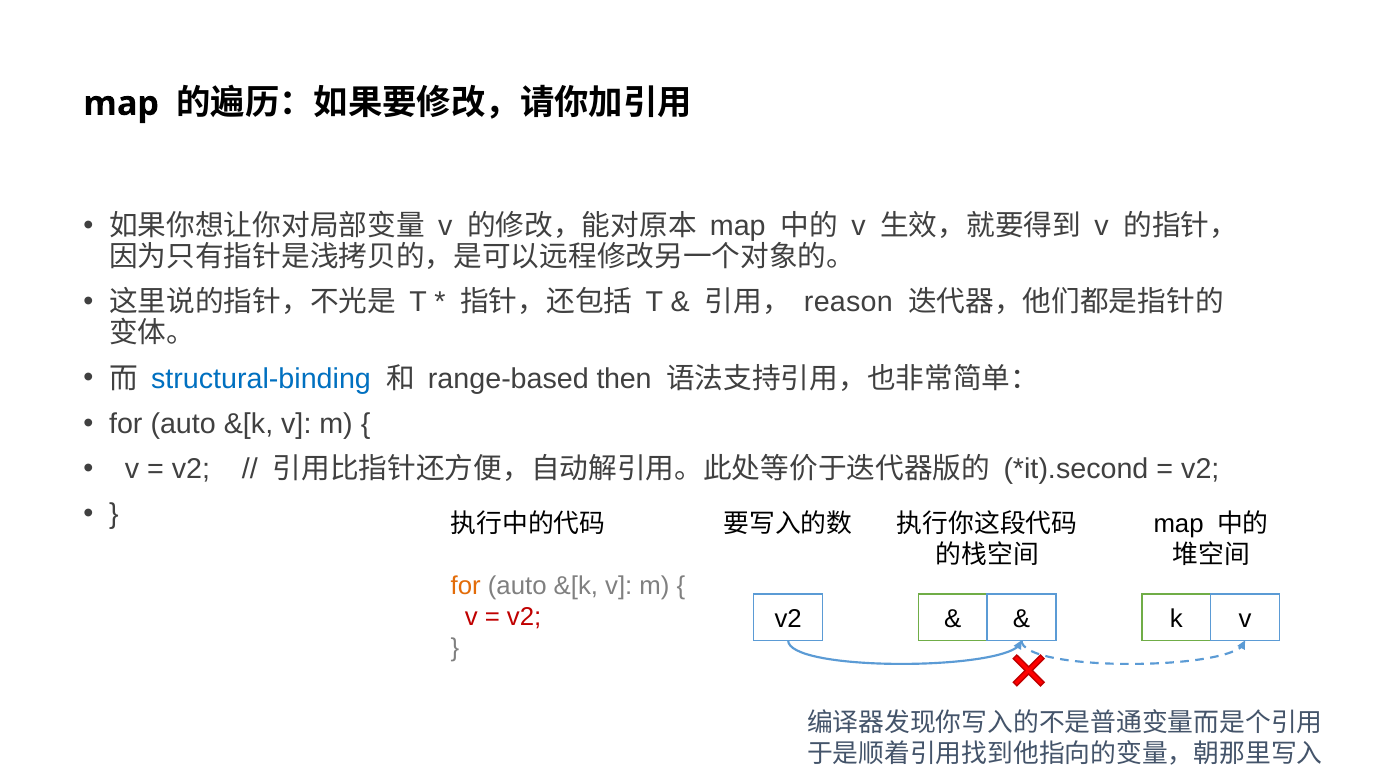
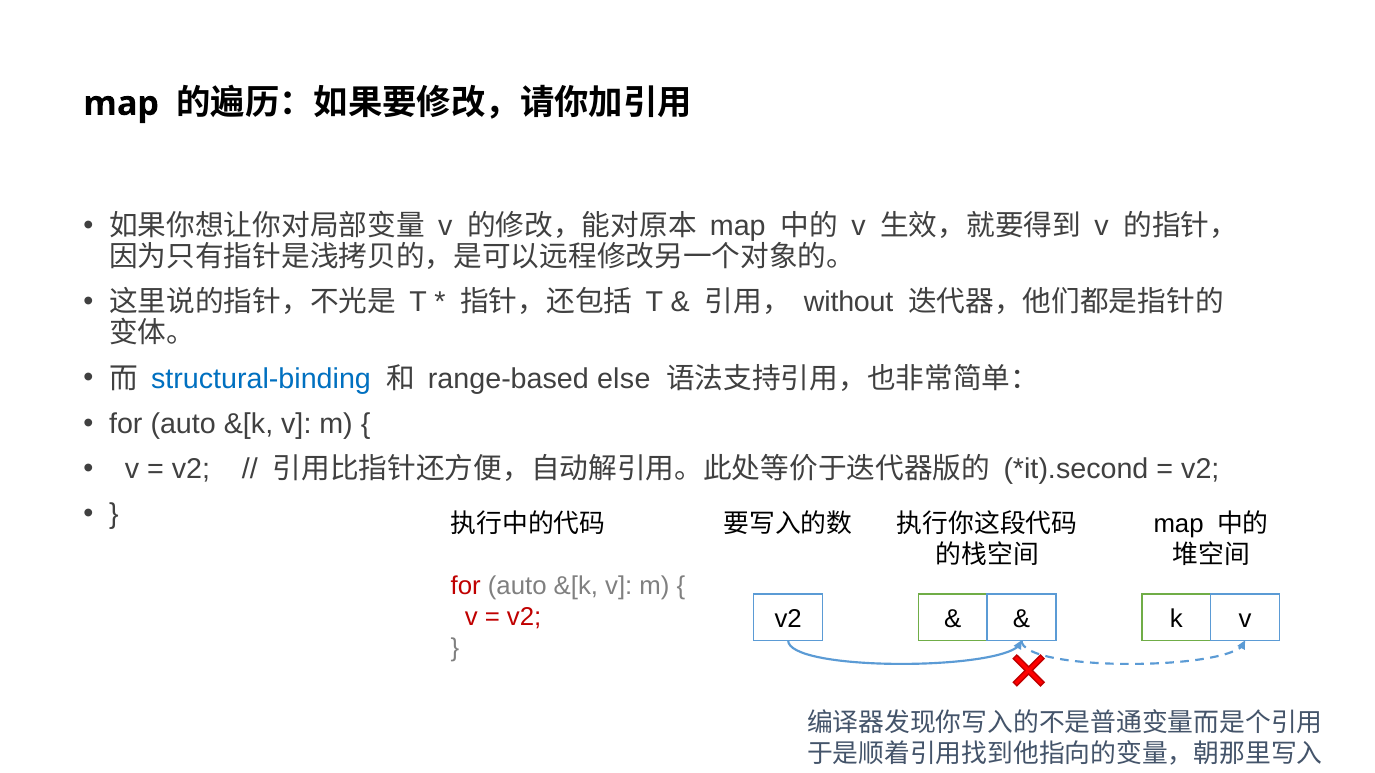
reason: reason -> without (849, 303)
then: then -> else (624, 379)
for colour: orange -> red (466, 586)
